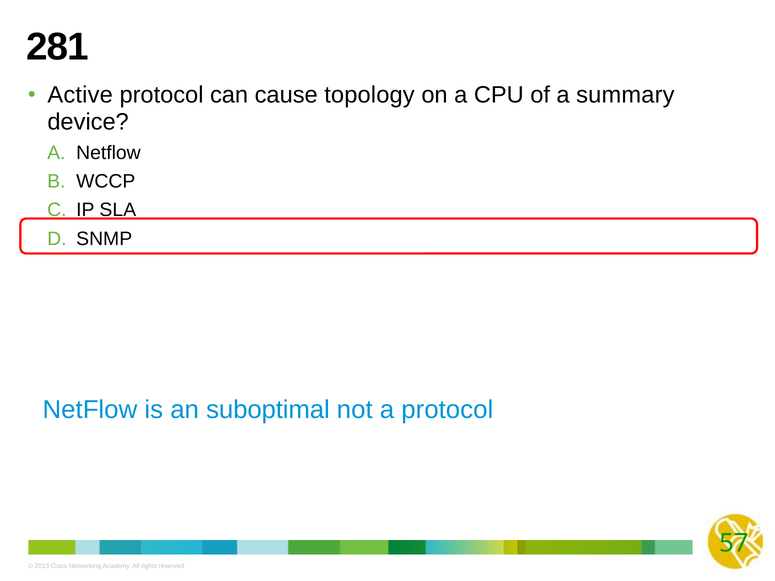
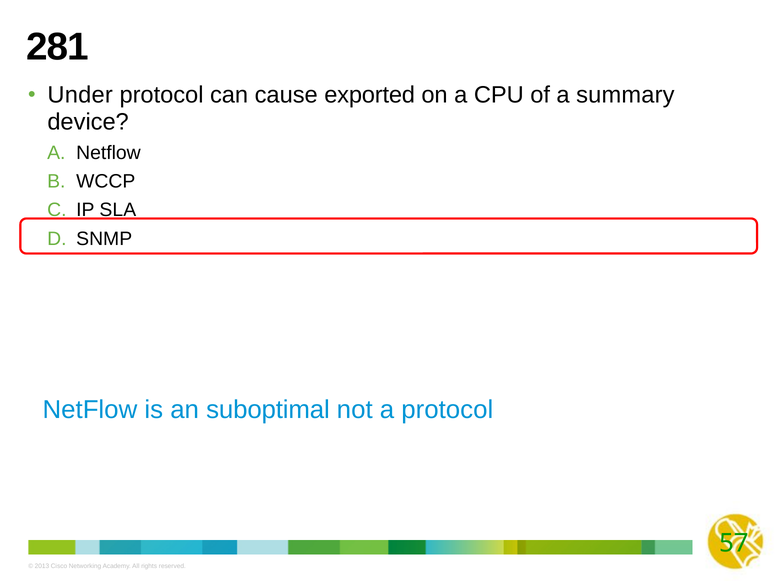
Active: Active -> Under (80, 95)
topology: topology -> exported (370, 95)
